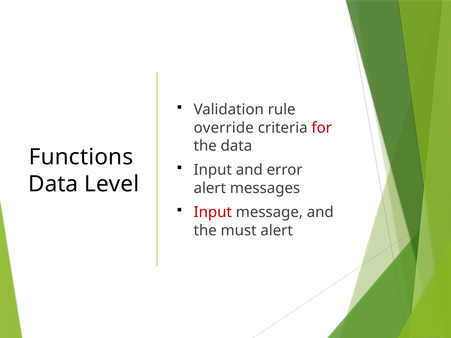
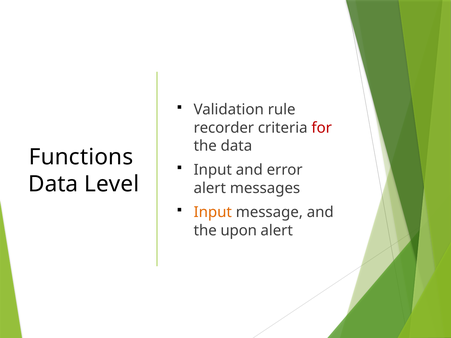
override: override -> recorder (224, 128)
Input colour: red -> orange (213, 213)
must: must -> upon (239, 231)
